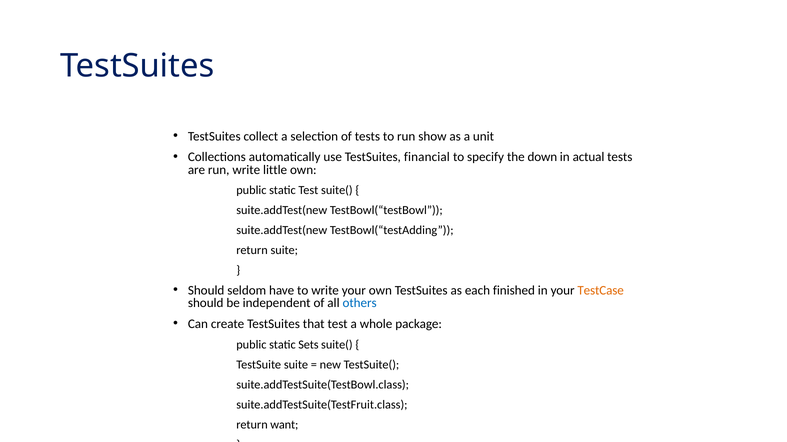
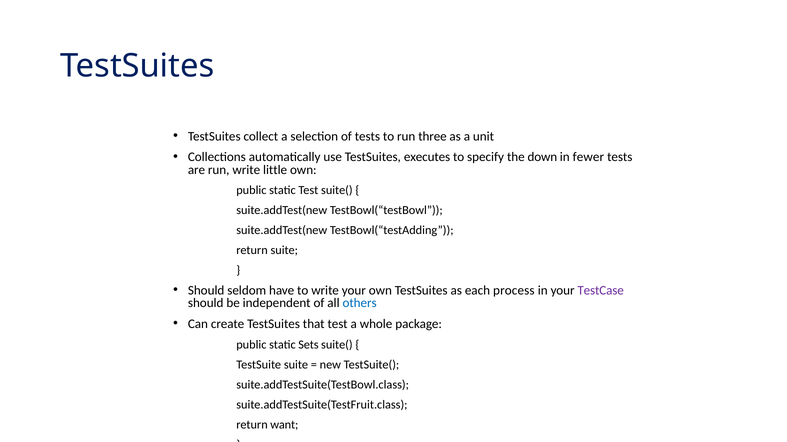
show: show -> three (432, 137)
financial: financial -> executes (427, 157)
actual: actual -> fewer (588, 157)
finished: finished -> process (514, 291)
TestCase colour: orange -> purple (601, 291)
